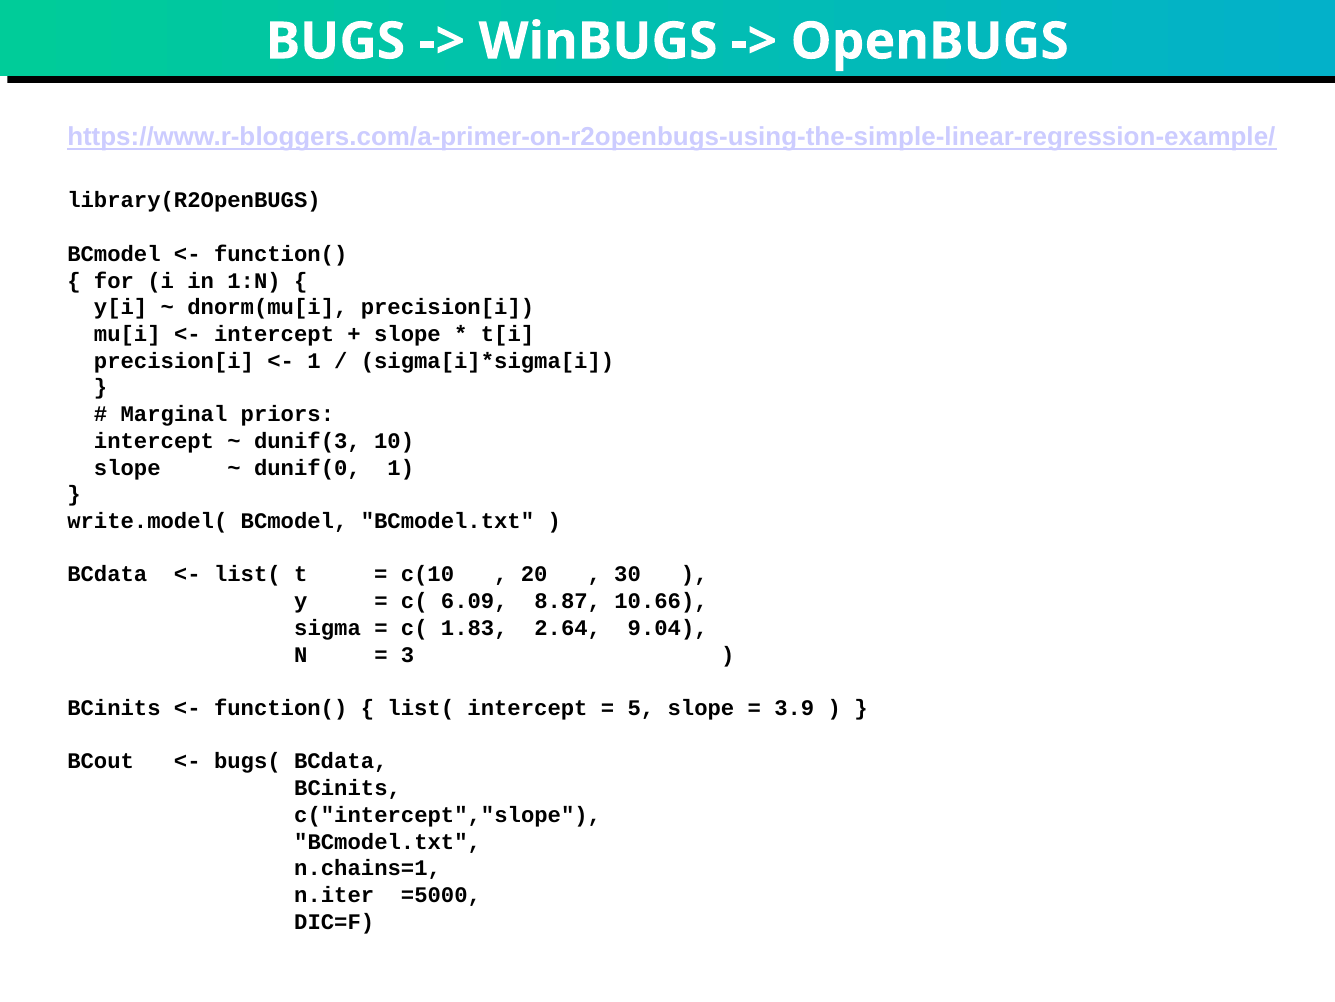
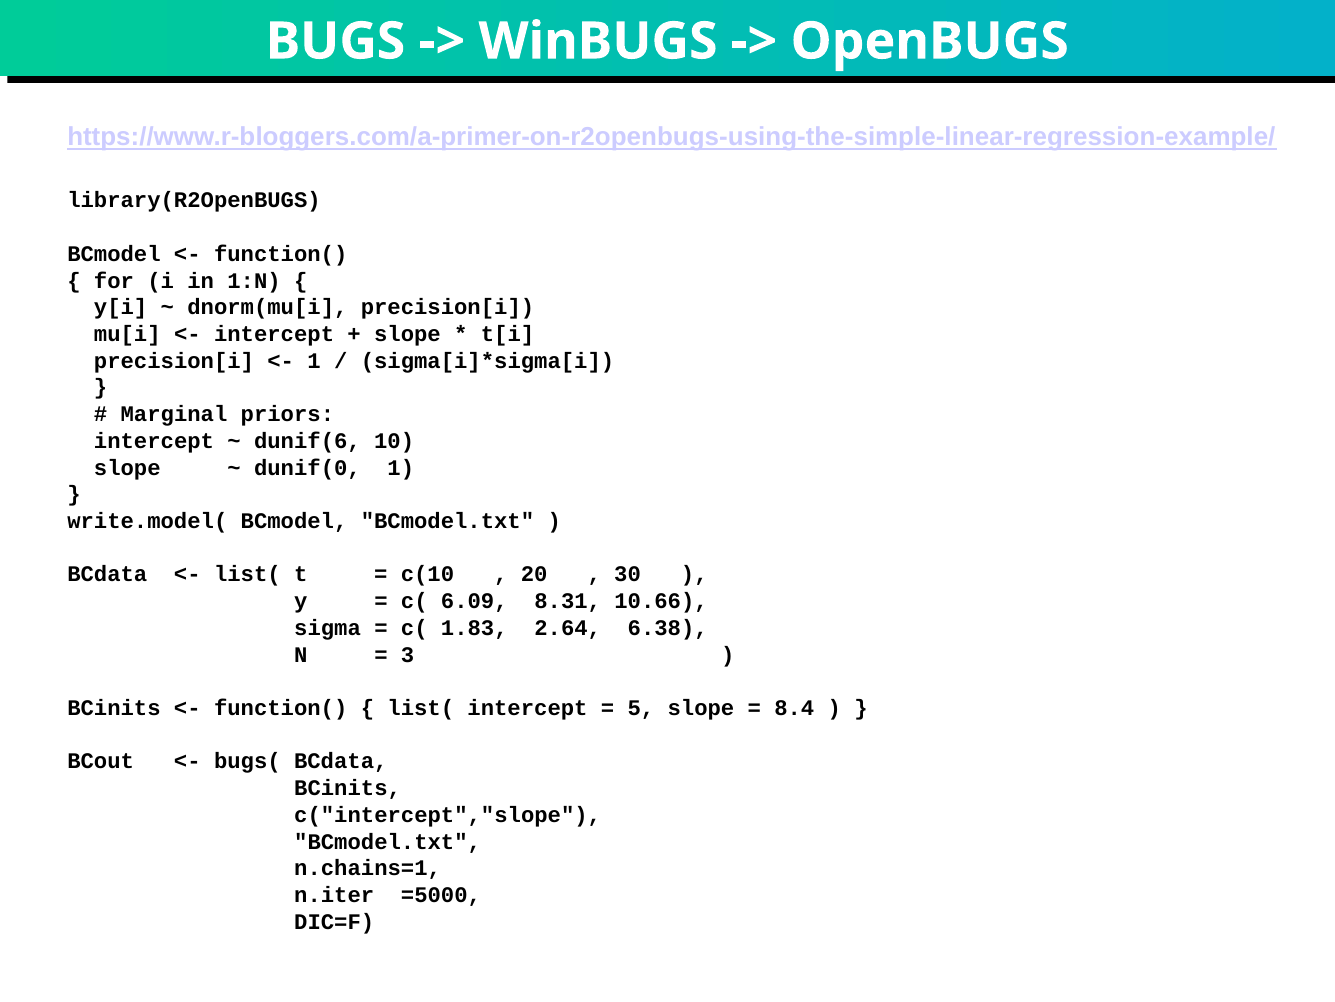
dunif(3: dunif(3 -> dunif(6 (307, 441)
8.87: 8.87 -> 8.31 (568, 601)
9.04: 9.04 -> 6.38 (668, 628)
3.9: 3.9 -> 8.4 (794, 708)
